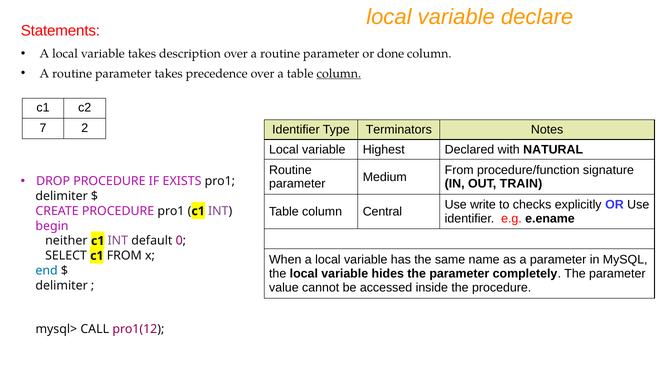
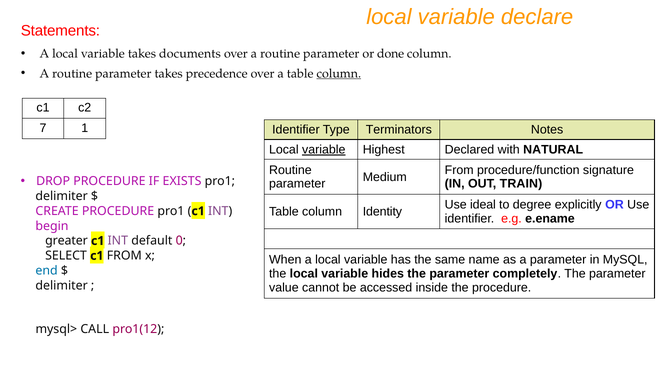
description: description -> documents (190, 54)
2: 2 -> 1 (85, 128)
variable underline: none -> present (324, 150)
write: write -> ideal (483, 205)
checks: checks -> degree (532, 205)
Central: Central -> Identity (382, 212)
neither: neither -> greater (66, 241)
